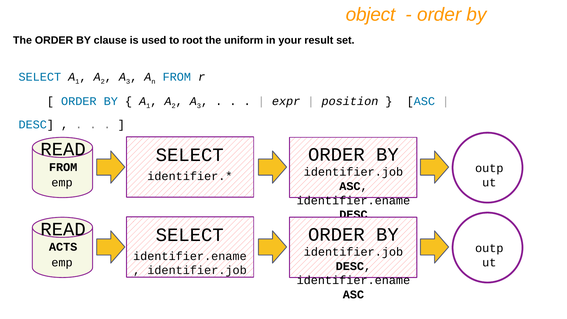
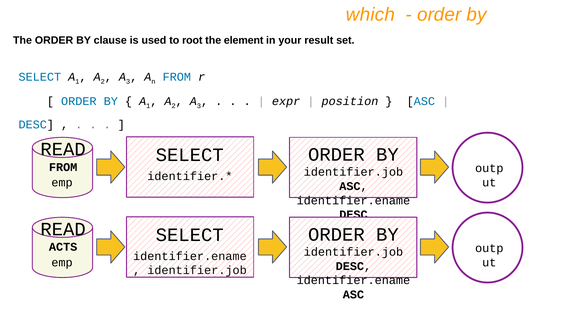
object: object -> which (370, 15)
uniform: uniform -> element (244, 40)
